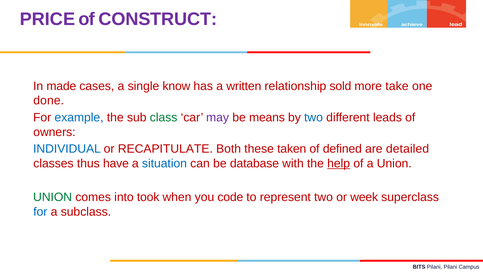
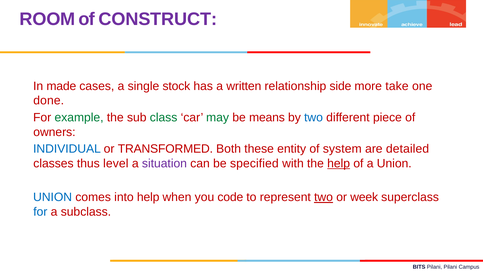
PRICE: PRICE -> ROOM (47, 19)
know: know -> stock (176, 86)
sold: sold -> side (340, 86)
example colour: blue -> green (79, 117)
may colour: purple -> green (218, 117)
leads: leads -> piece (387, 117)
RECAPITULATE: RECAPITULATE -> TRANSFORMED (165, 149)
taken: taken -> entity (292, 149)
defined: defined -> system (342, 149)
have: have -> level (116, 163)
situation colour: blue -> purple (164, 163)
database: database -> specified (254, 163)
UNION colour: green -> blue (53, 197)
into took: took -> help (148, 197)
two underline: none -> present (324, 197)
